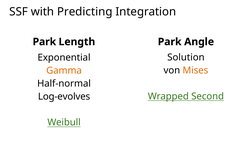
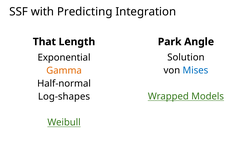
Park: Park -> That (44, 42)
Mises colour: orange -> blue (195, 70)
Second: Second -> Models (208, 96)
Log-evolves: Log-evolves -> Log-shapes (64, 96)
